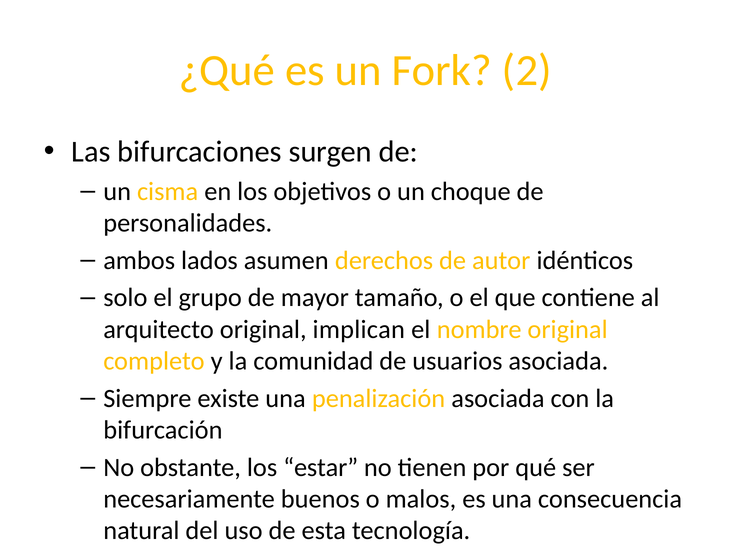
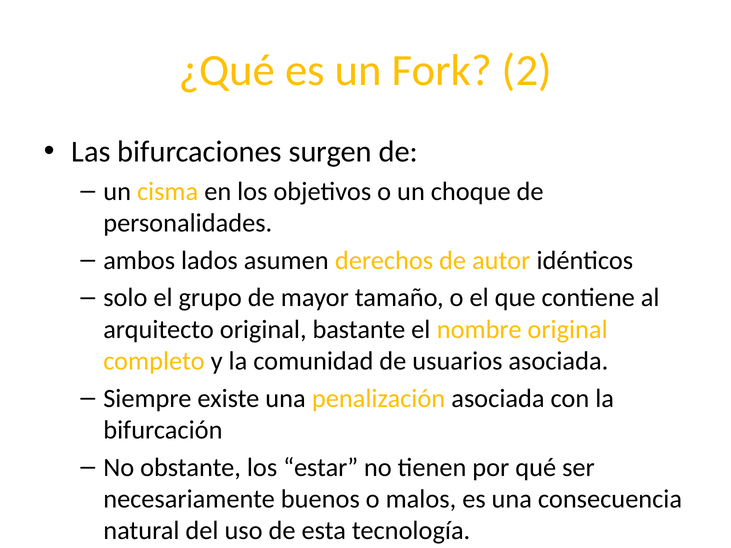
implican: implican -> bastante (359, 330)
